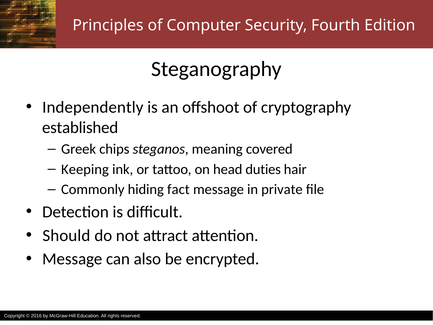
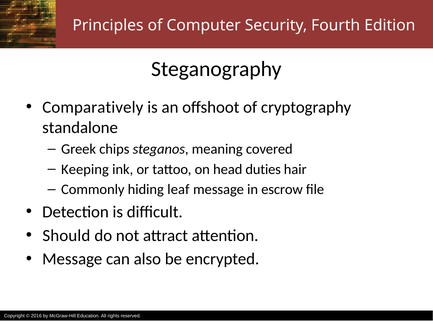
Independently: Independently -> Comparatively (93, 107)
established: established -> standalone (80, 127)
fact: fact -> leaf (178, 189)
private: private -> escrow (282, 189)
